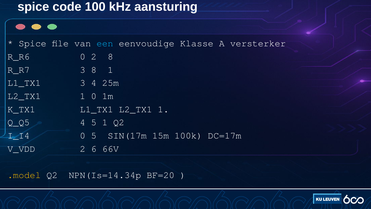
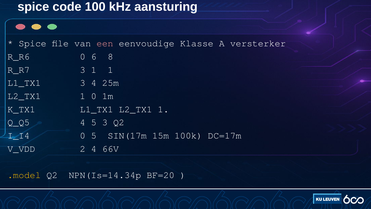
een colour: light blue -> pink (105, 43)
0 2: 2 -> 6 (94, 56)
3 8: 8 -> 1 (94, 70)
5 1: 1 -> 3 (105, 122)
2 6: 6 -> 4 (94, 149)
